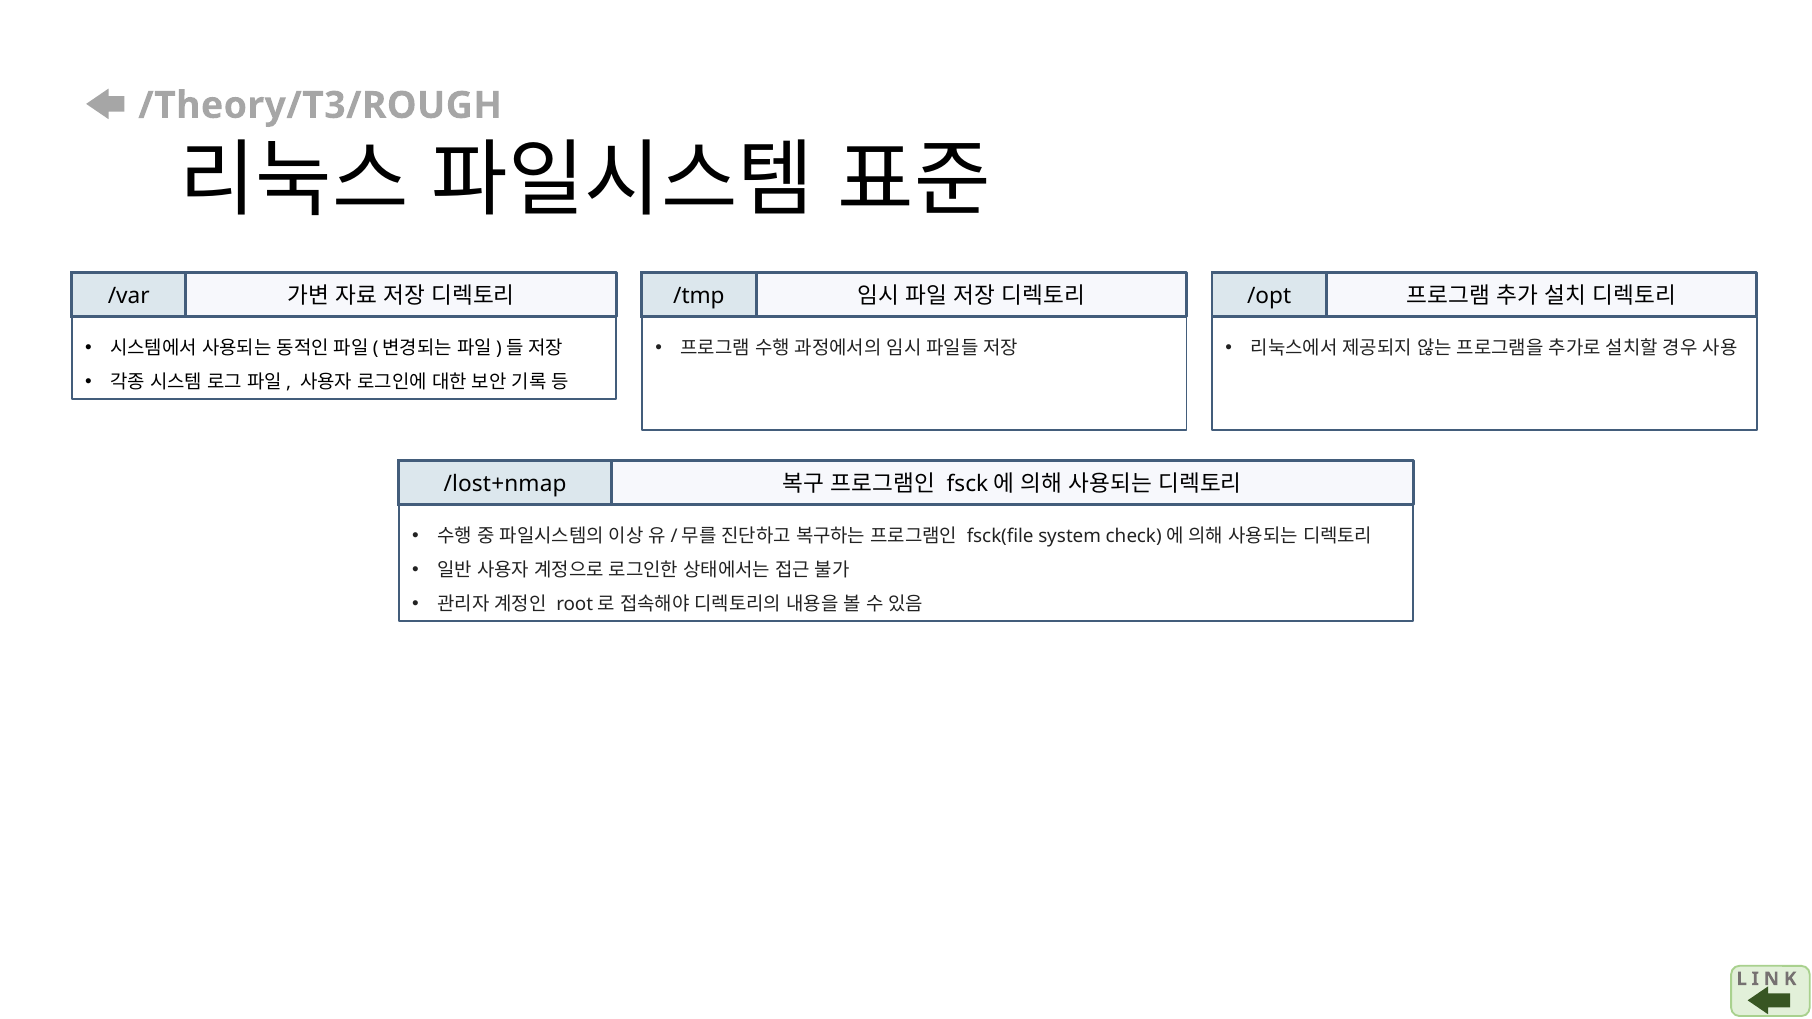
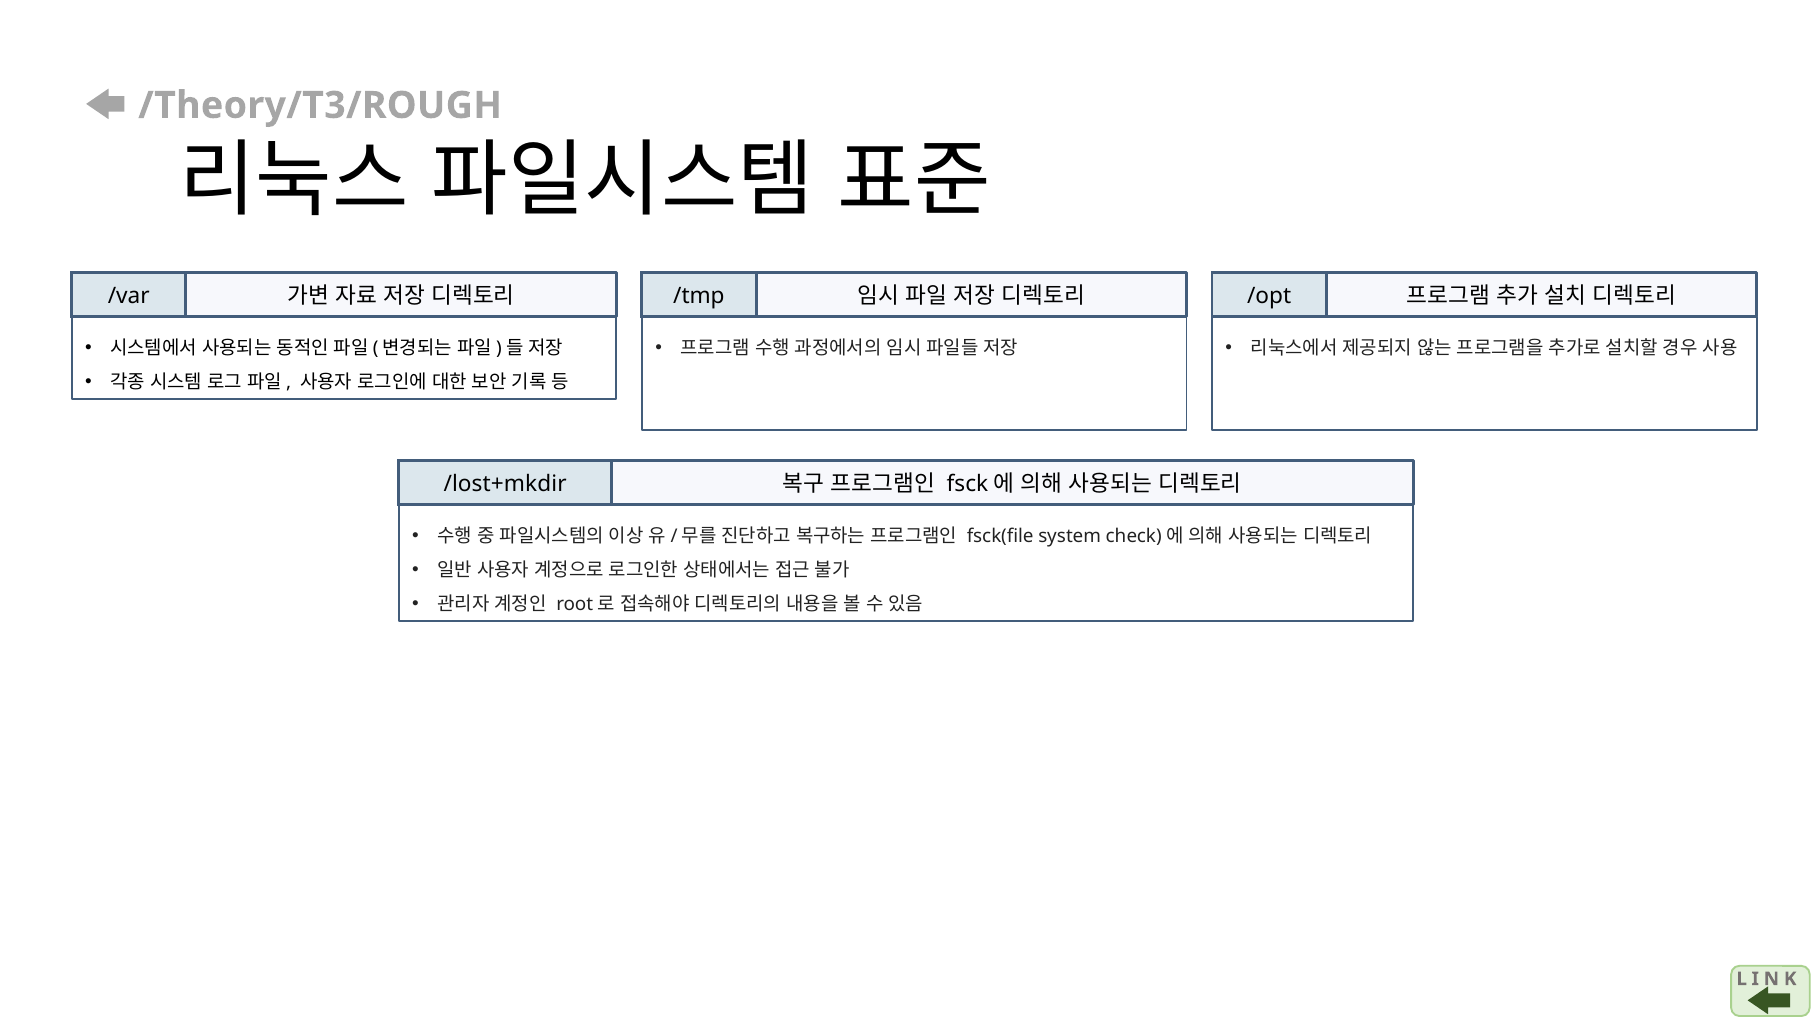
/lost+nmap: /lost+nmap -> /lost+mkdir (505, 484)
